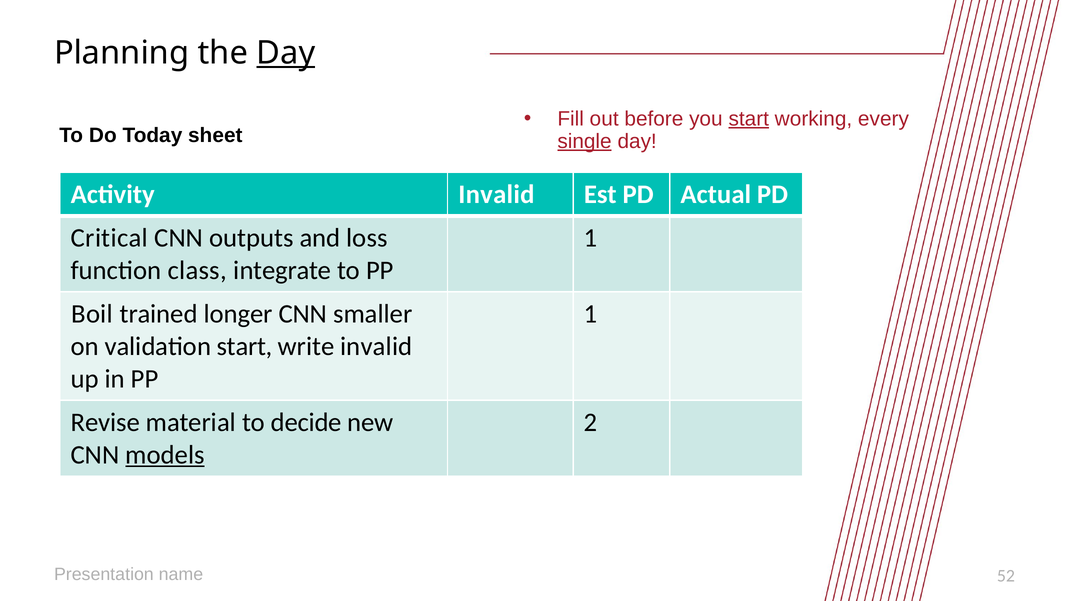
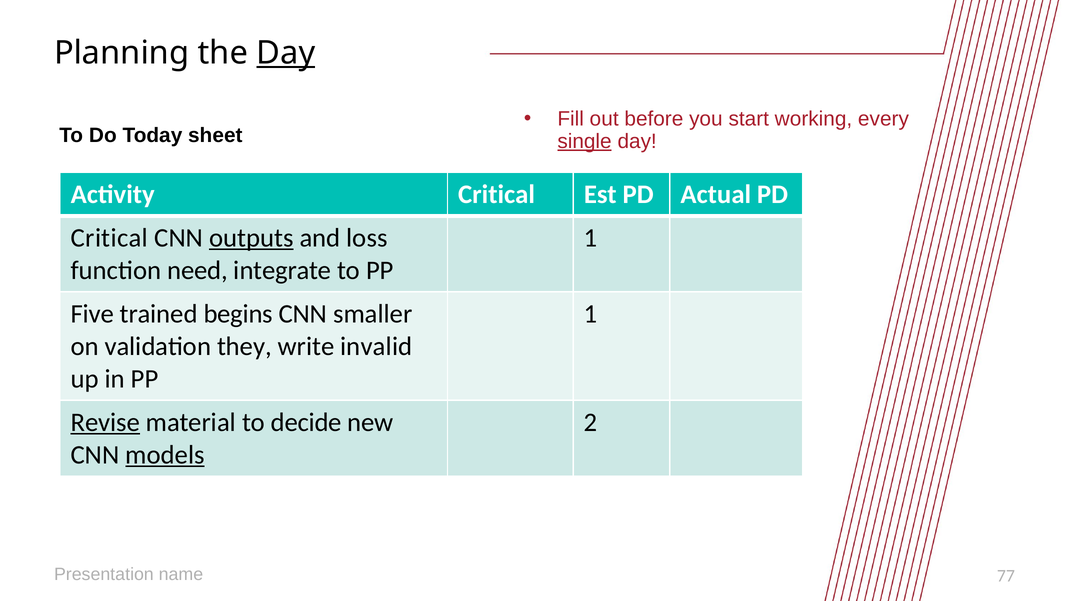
start underline: present -> none (749, 119)
Activity Invalid: Invalid -> Critical (497, 195)
outputs underline: none -> present (251, 238)
class: class -> need (197, 271)
Boil: Boil -> Five (92, 314)
longer: longer -> begins (238, 314)
validation start: start -> they (244, 347)
Revise underline: none -> present (105, 422)
52: 52 -> 77 (1006, 576)
